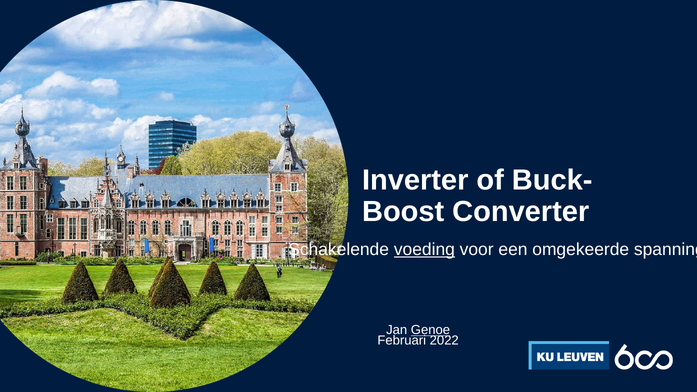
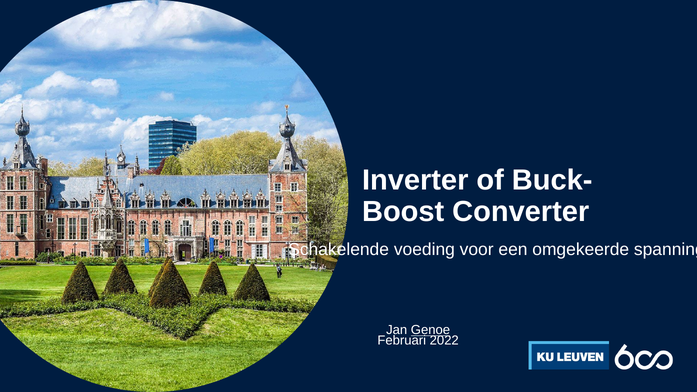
voeding underline: present -> none (424, 249)
